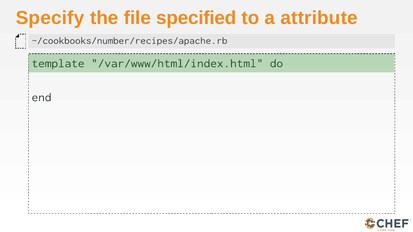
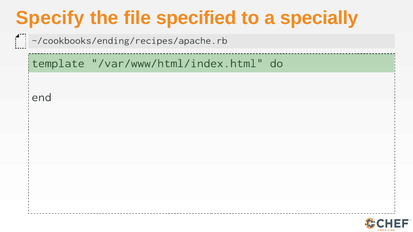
attribute: attribute -> specially (319, 18)
~/cookbooks/number/recipes/apache.rb: ~/cookbooks/number/recipes/apache.rb -> ~/cookbooks/ending/recipes/apache.rb (129, 41)
